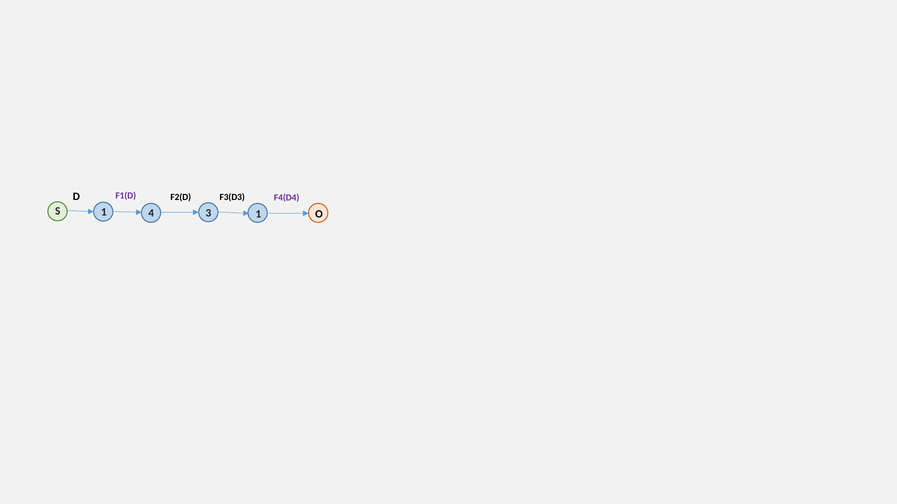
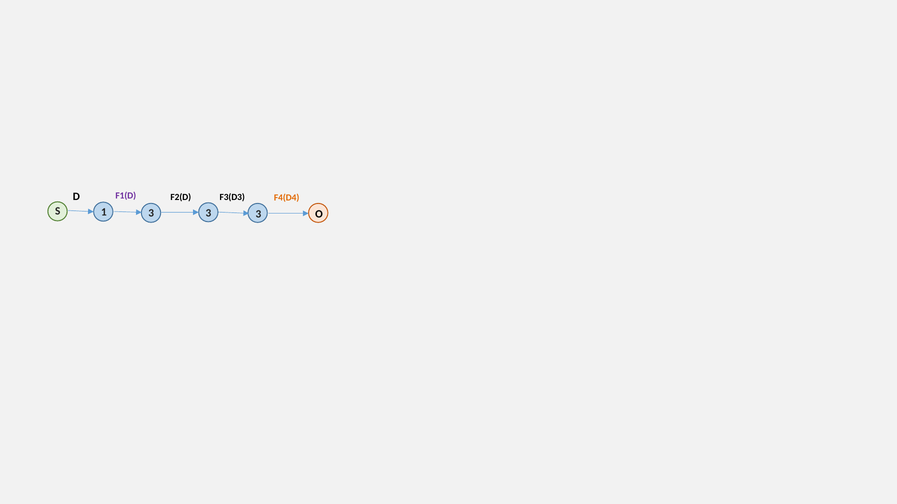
F4(D4 colour: purple -> orange (287, 198)
1 4: 4 -> 3 (151, 213)
1: 1 -> 3 (258, 214)
